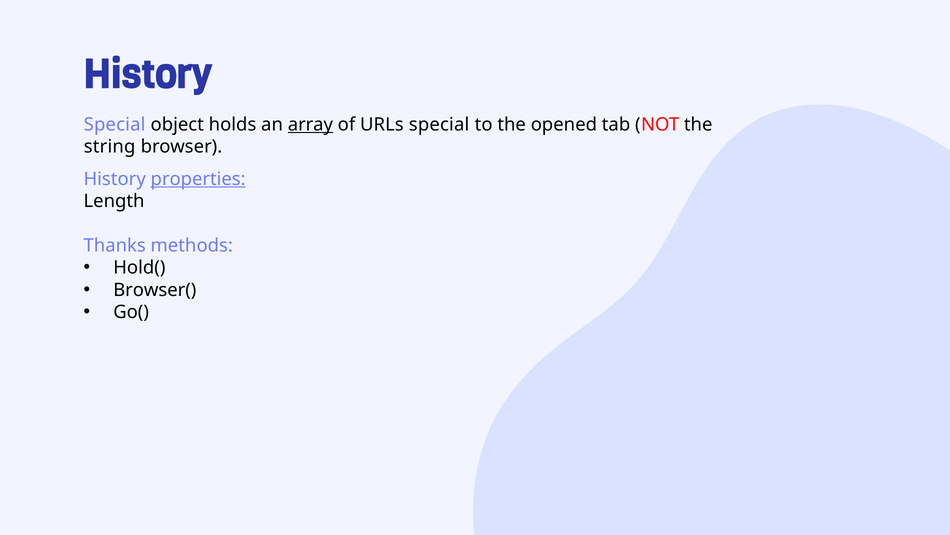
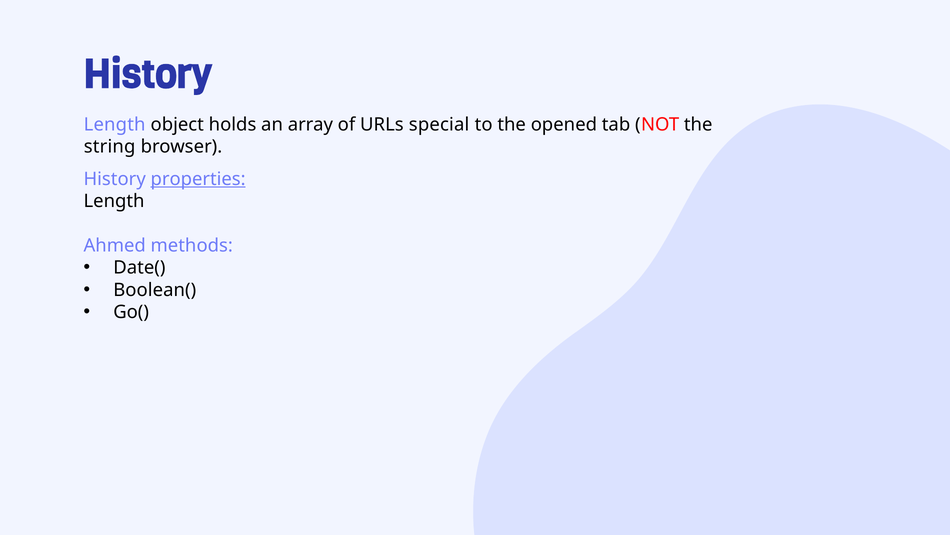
Special: Special -> Length (115, 124)
array underline: present -> none (310, 124)
Thanks: Thanks -> Ahmed (115, 245)
Hold(: Hold( -> Date( (139, 267)
Browser(: Browser( -> Boolean( (155, 290)
